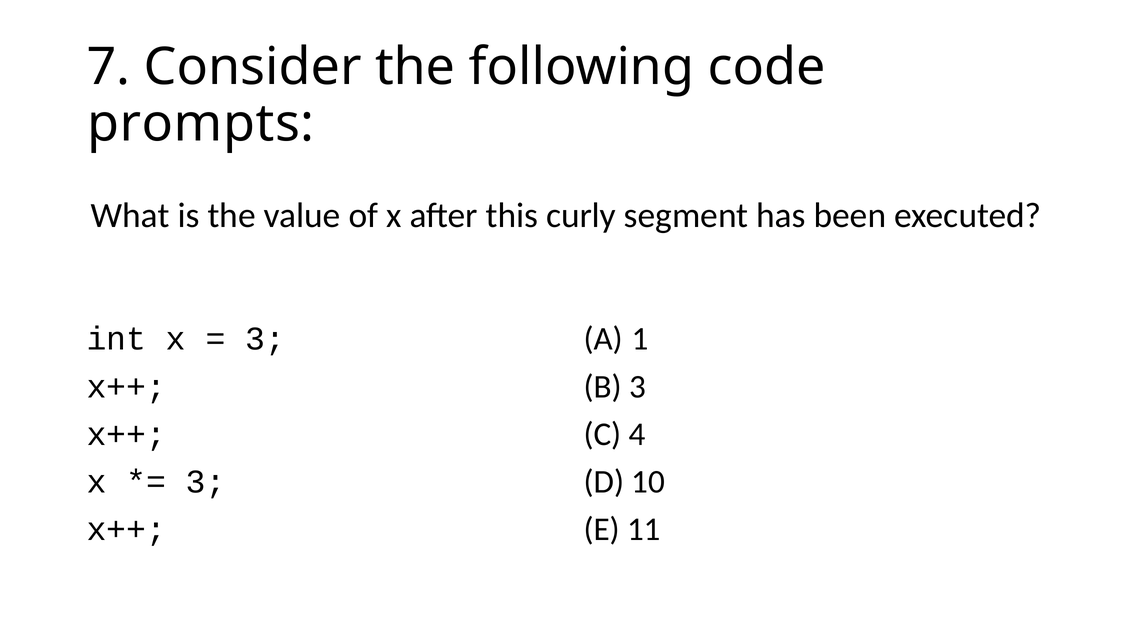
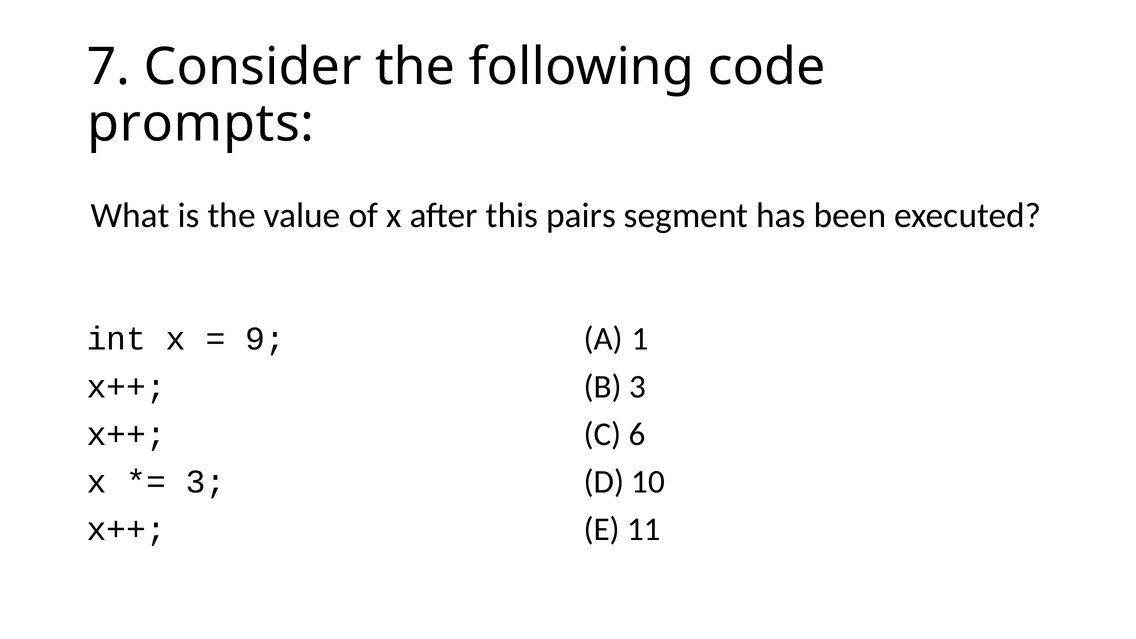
curly: curly -> pairs (581, 215)
3: 3 -> 9 (265, 339)
4: 4 -> 6 (637, 434)
